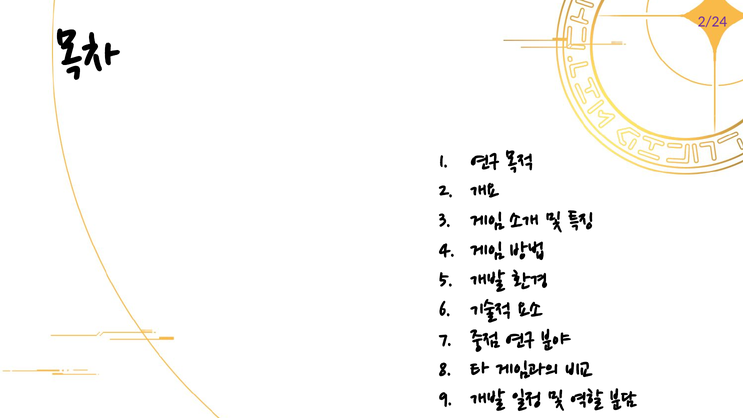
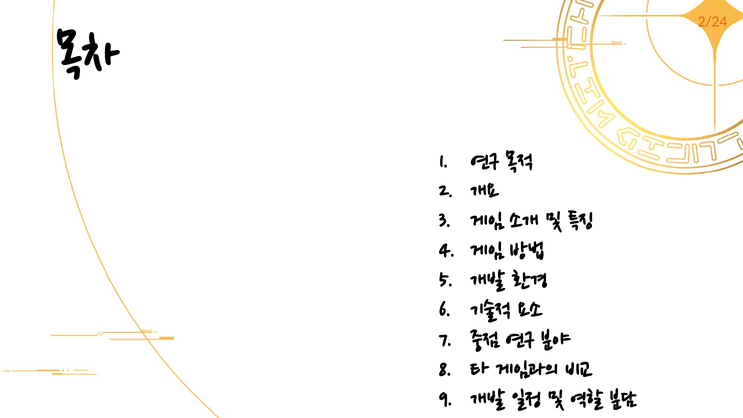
2/24 colour: purple -> orange (712, 22)
